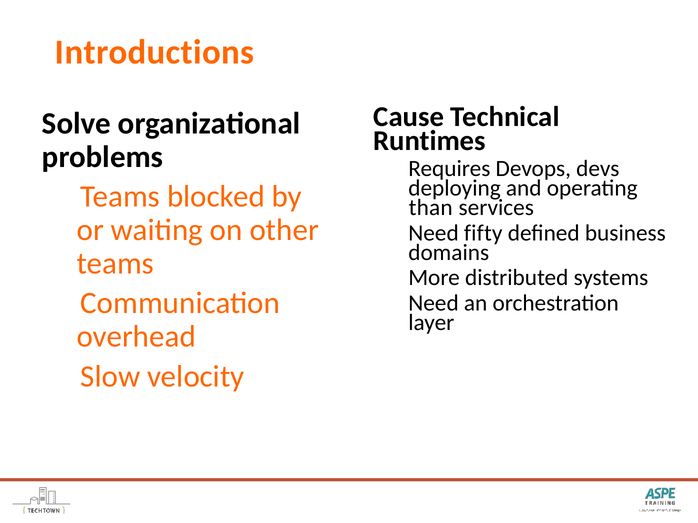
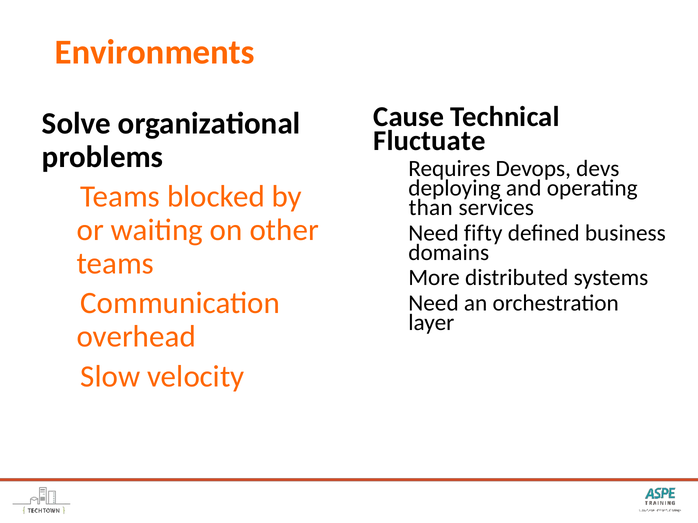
Introductions: Introductions -> Environments (155, 53)
Runtimes: Runtimes -> Fluctuate (429, 141)
